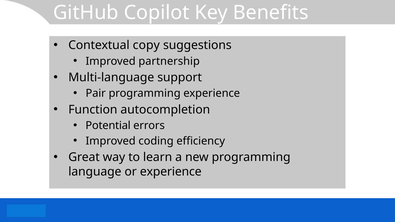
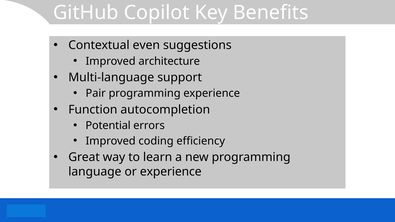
copy: copy -> even (146, 45)
partnership: partnership -> architecture (169, 61)
